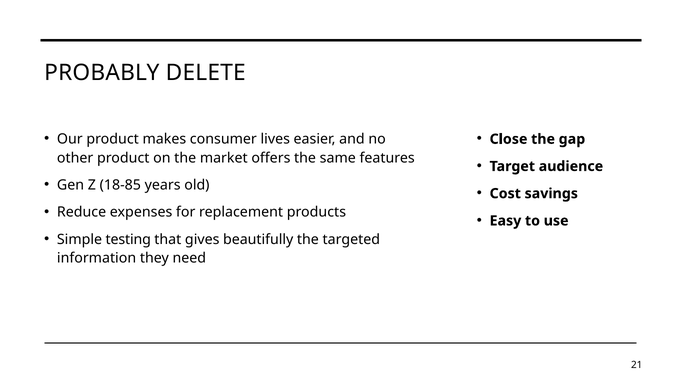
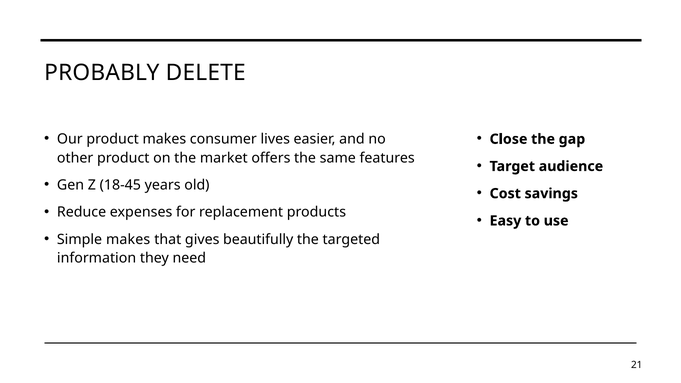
18-85: 18-85 -> 18-45 (120, 185)
Simple testing: testing -> makes (128, 240)
